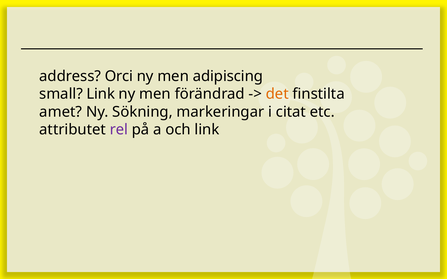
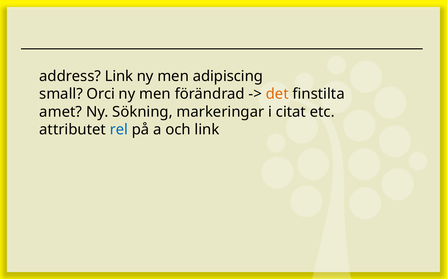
address Orci: Orci -> Link (119, 76)
small Link: Link -> Orci (101, 94)
rel colour: purple -> blue (119, 130)
